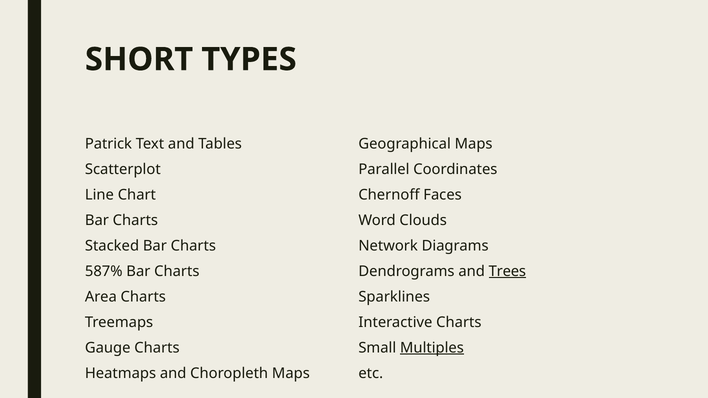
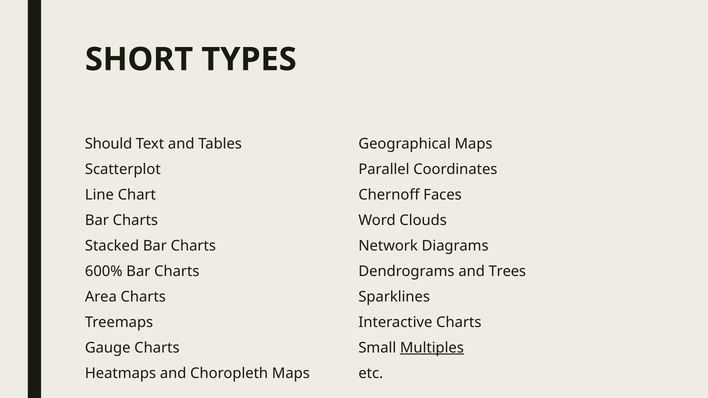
Patrick: Patrick -> Should (108, 144)
587%: 587% -> 600% (104, 271)
Trees underline: present -> none (507, 271)
